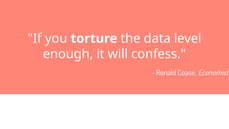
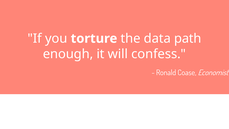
level: level -> path (188, 38)
